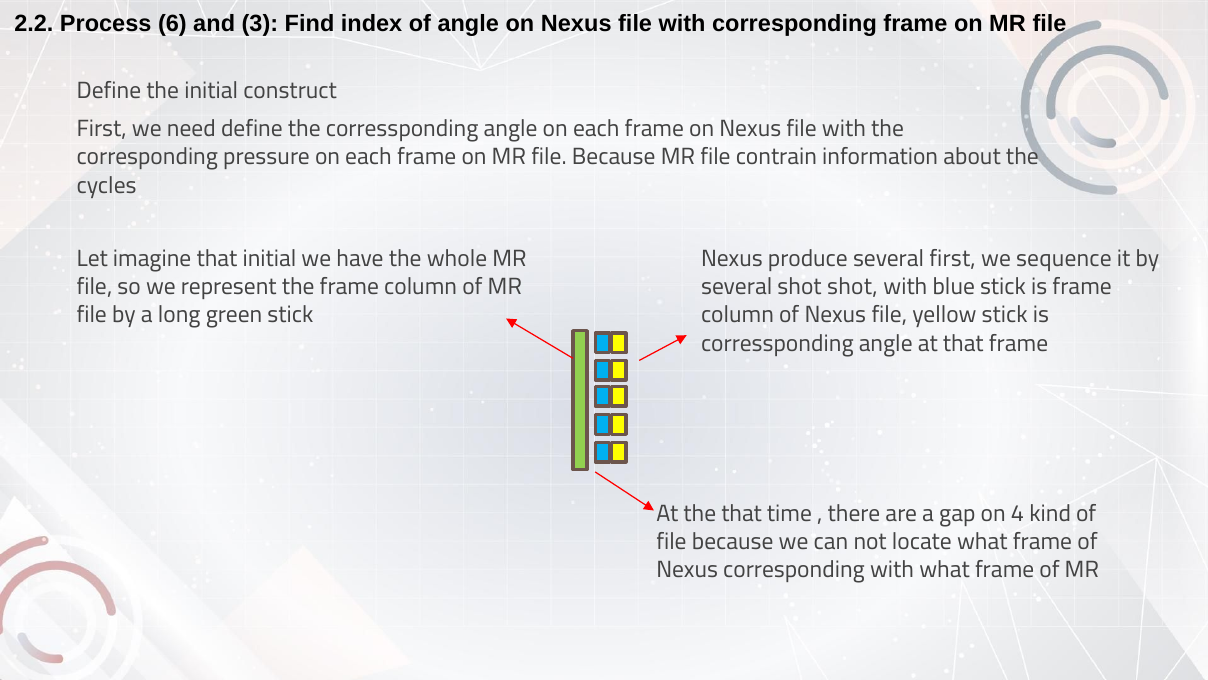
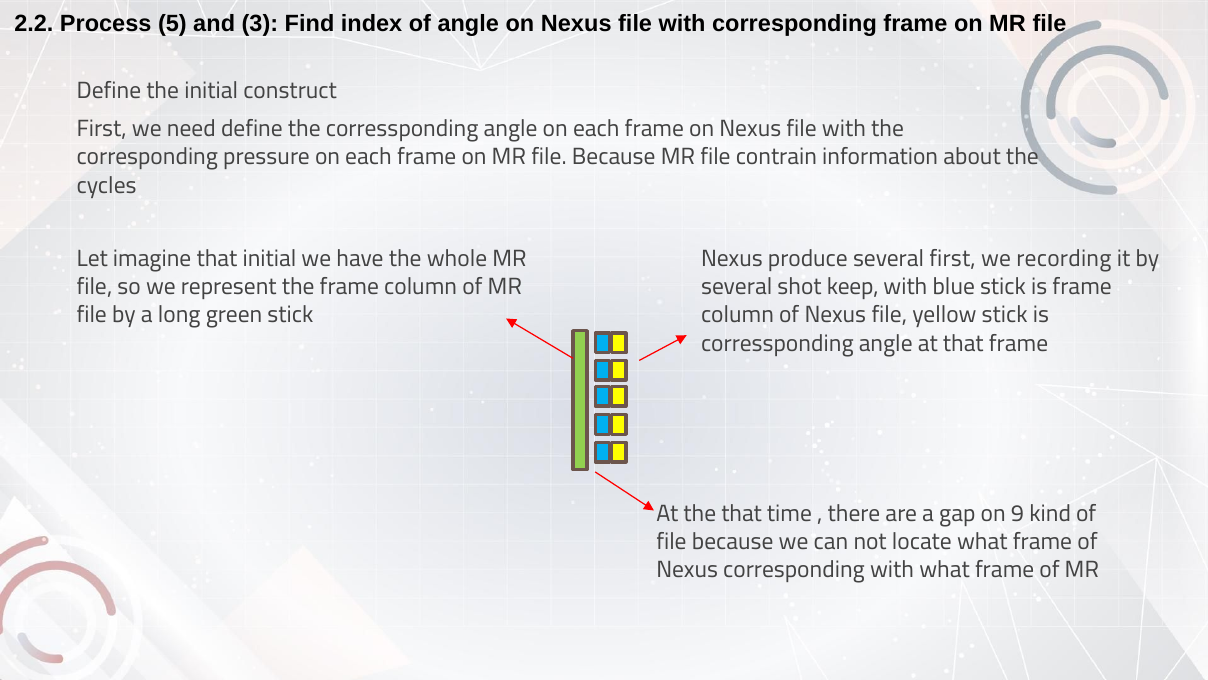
6: 6 -> 5 (172, 24)
sequence: sequence -> recording (1064, 258)
shot shot: shot -> keep (853, 287)
4: 4 -> 9 (1017, 513)
